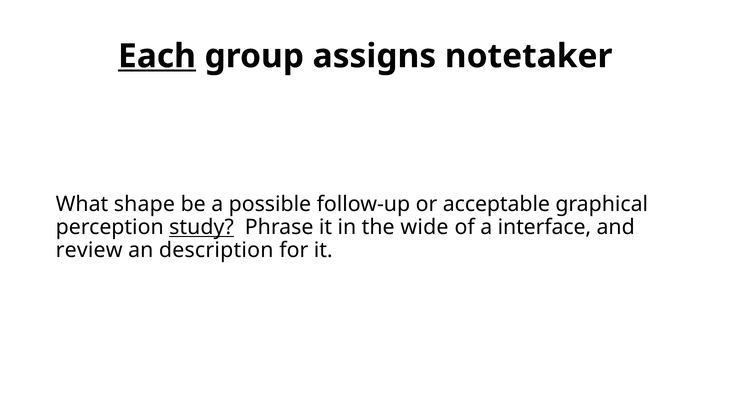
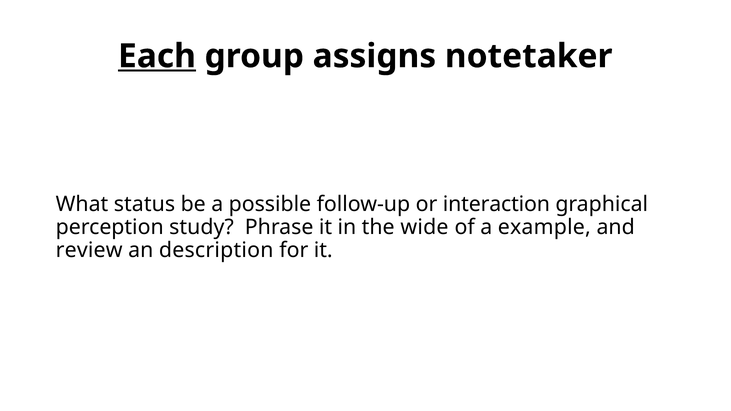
shape: shape -> status (144, 205)
acceptable: acceptable -> interaction (496, 205)
study underline: present -> none (201, 228)
interface: interface -> example (544, 228)
